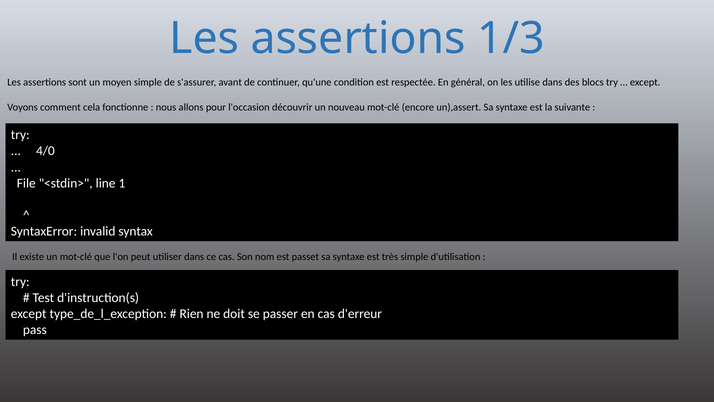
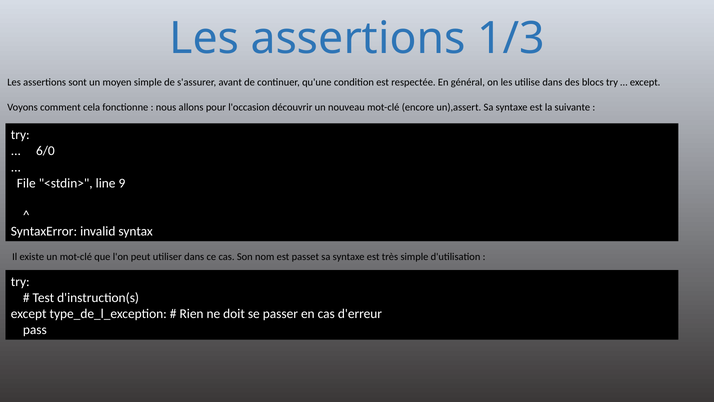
4/0: 4/0 -> 6/0 (45, 151)
1: 1 -> 9 (122, 183)
